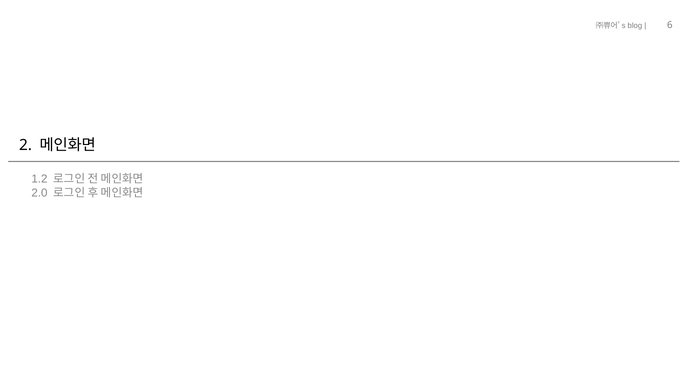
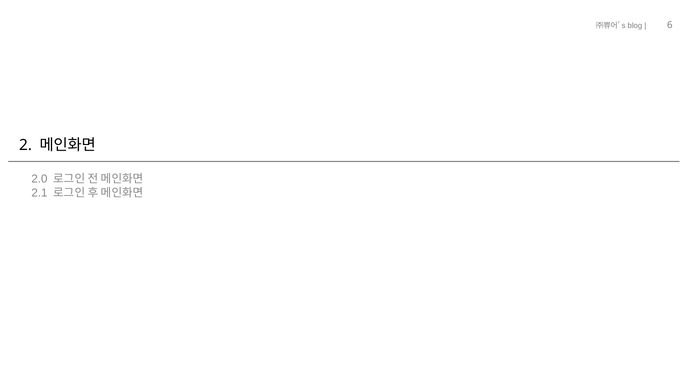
1.2: 1.2 -> 2.0 (39, 179)
2.0: 2.0 -> 2.1 (39, 193)
